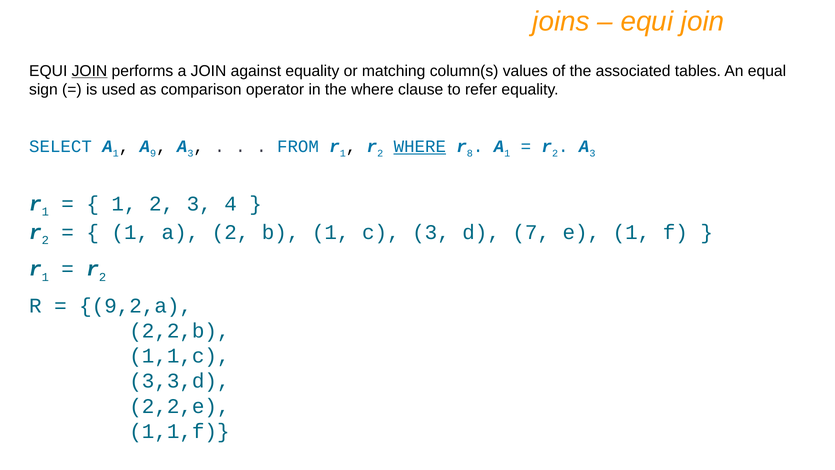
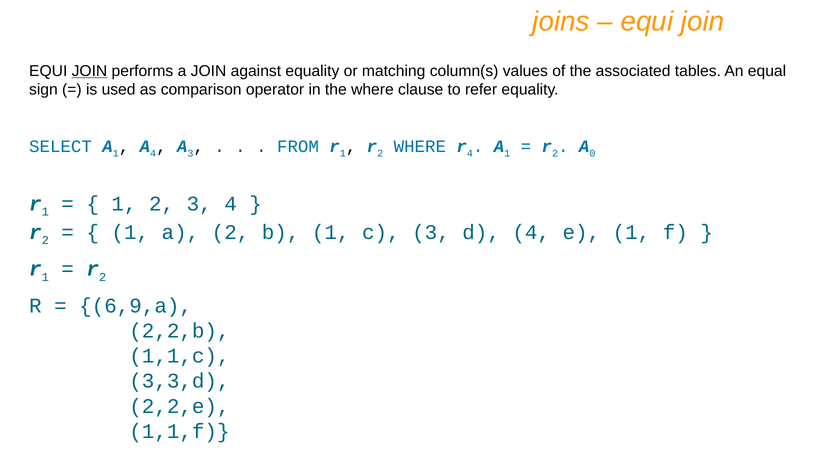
A 9: 9 -> 4 (153, 153)
WHERE underline: present -> none (420, 147)
r 8: 8 -> 4 (470, 153)
3: 3 -> 0 (592, 153)
d 7: 7 -> 4 (531, 232)
9,2,a: 9,2,a -> 6,9,a (136, 306)
